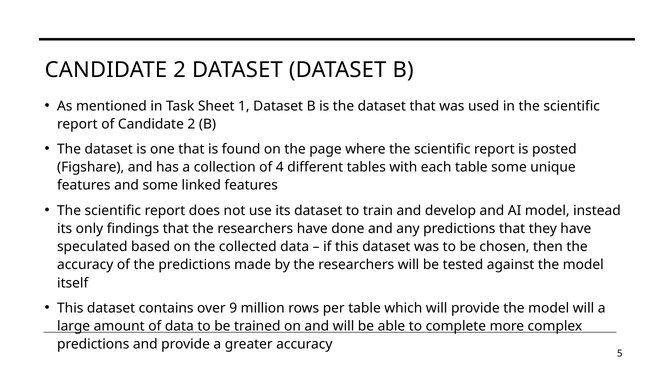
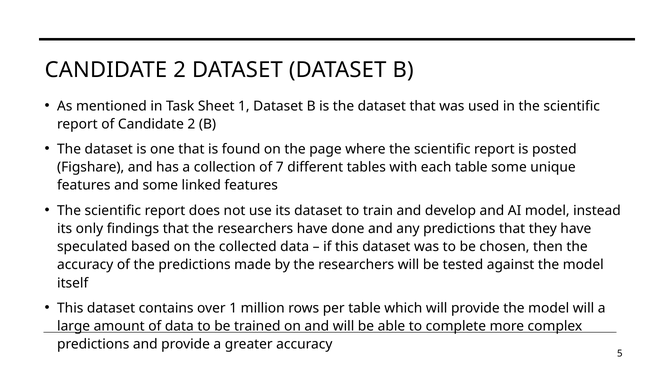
4: 4 -> 7 (280, 167)
over 9: 9 -> 1 (233, 308)
